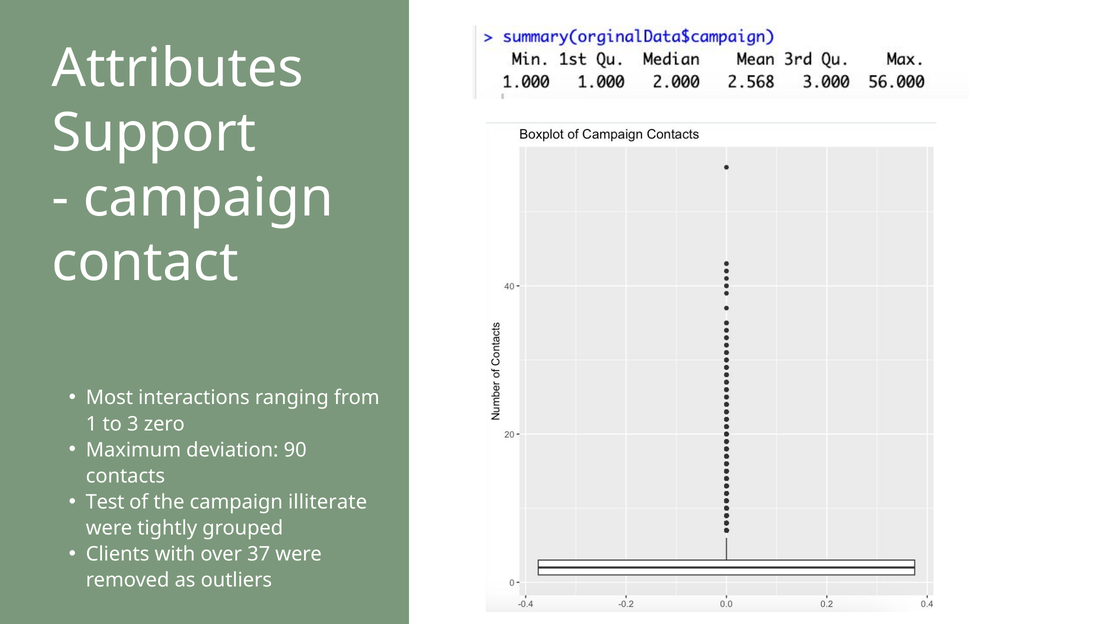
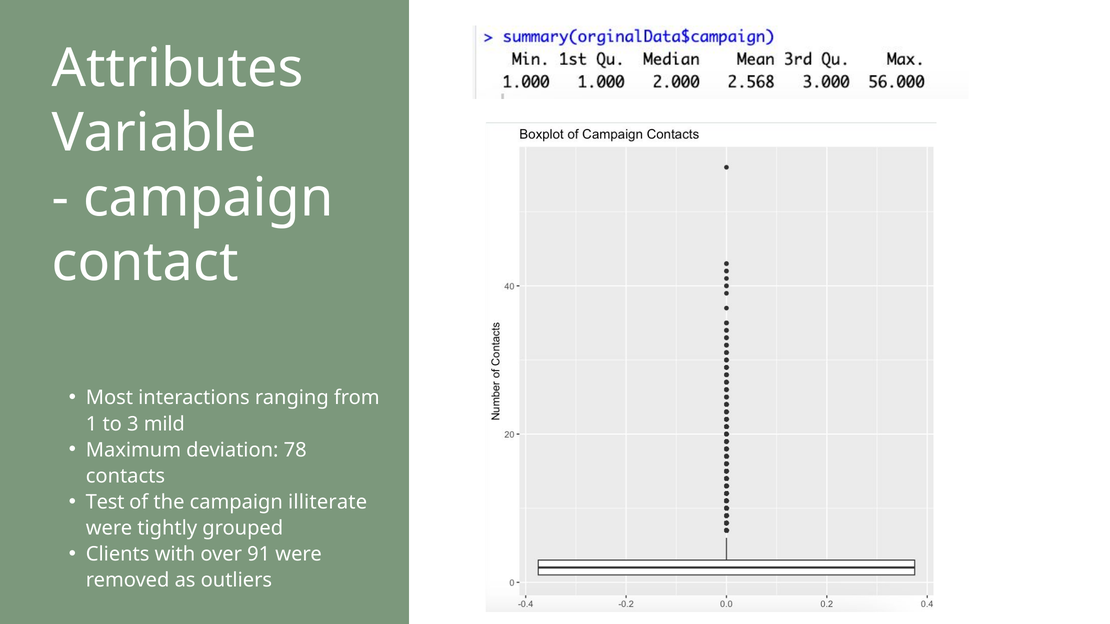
Support: Support -> Variable (154, 133)
zero: zero -> mild (164, 424)
90: 90 -> 78 (295, 450)
37: 37 -> 91 (259, 555)
